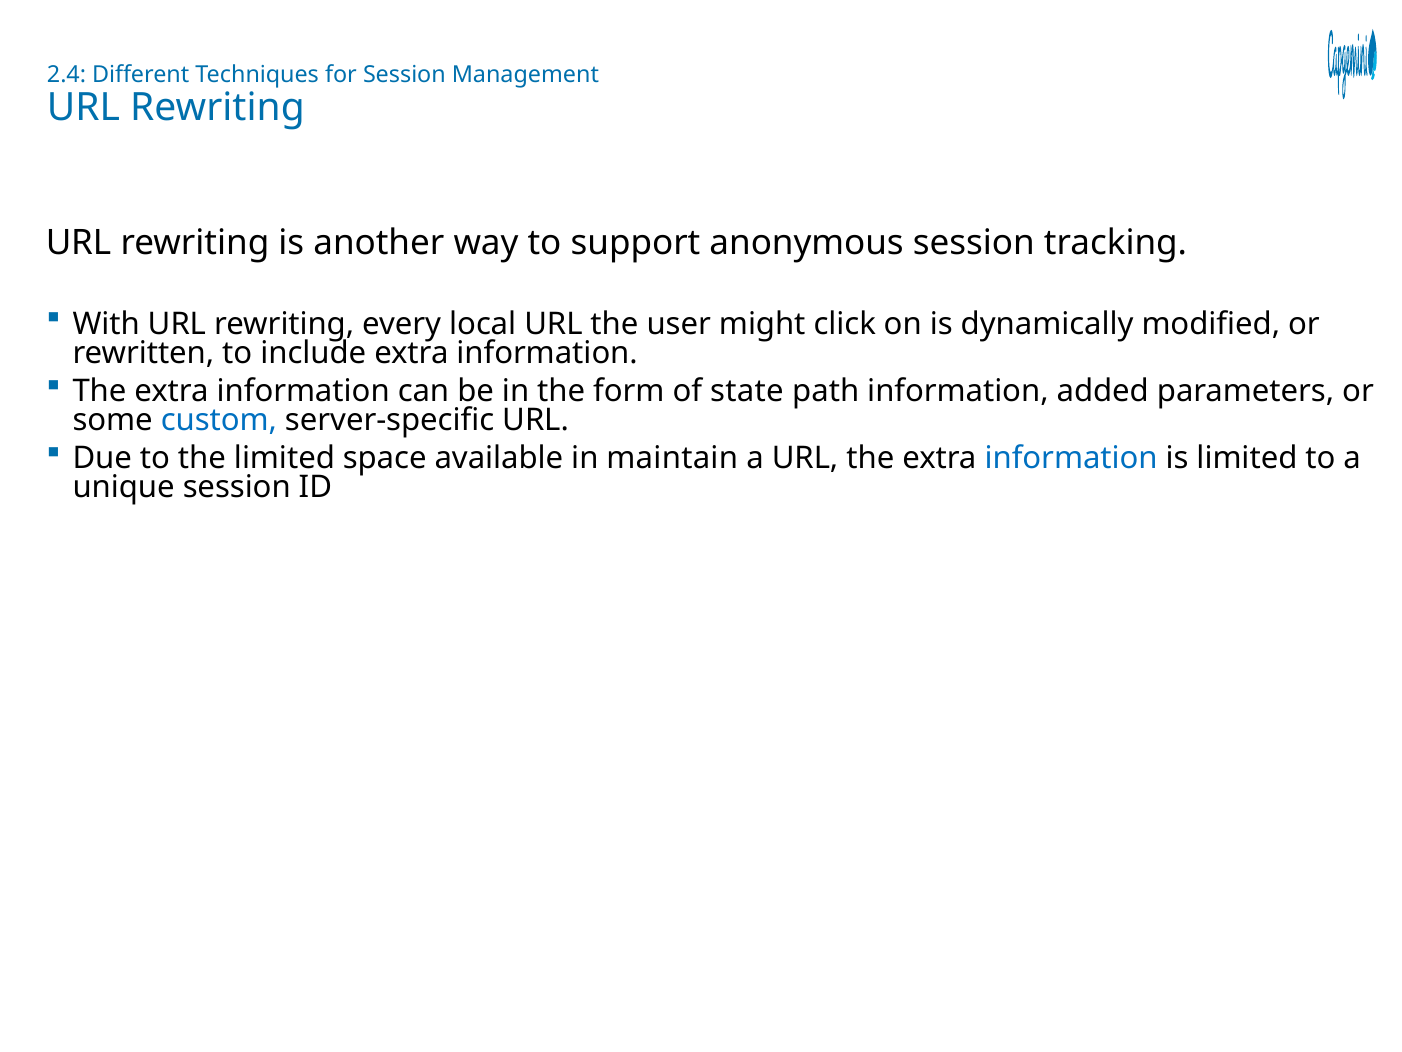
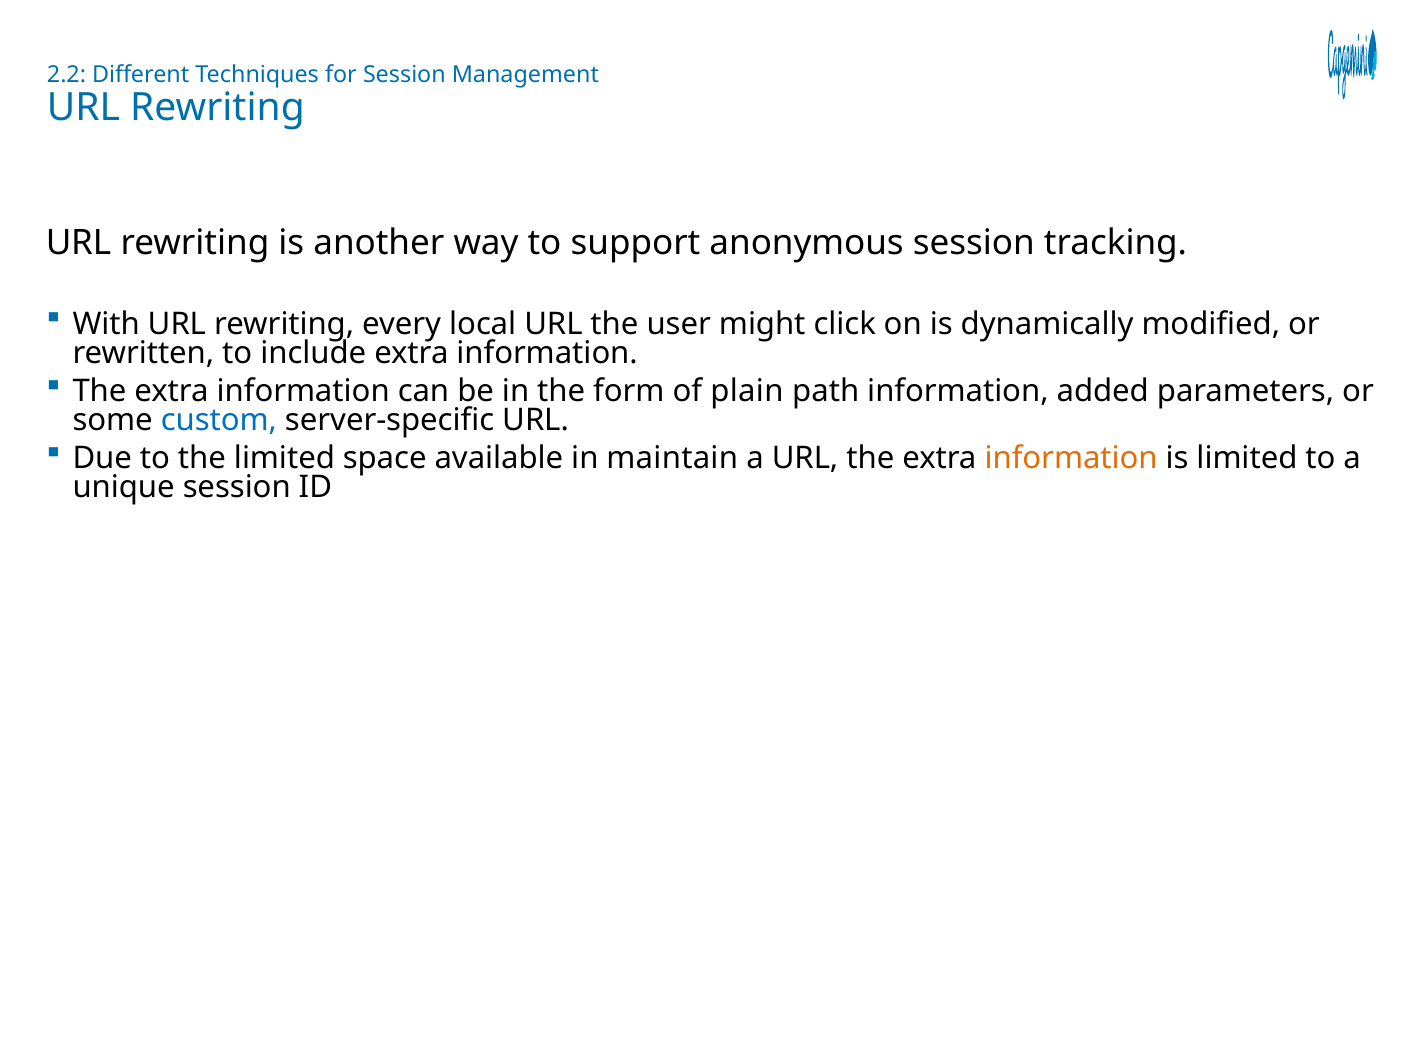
2.4: 2.4 -> 2.2 (67, 75)
state: state -> plain (747, 391)
information colour: blue -> orange (1071, 458)
